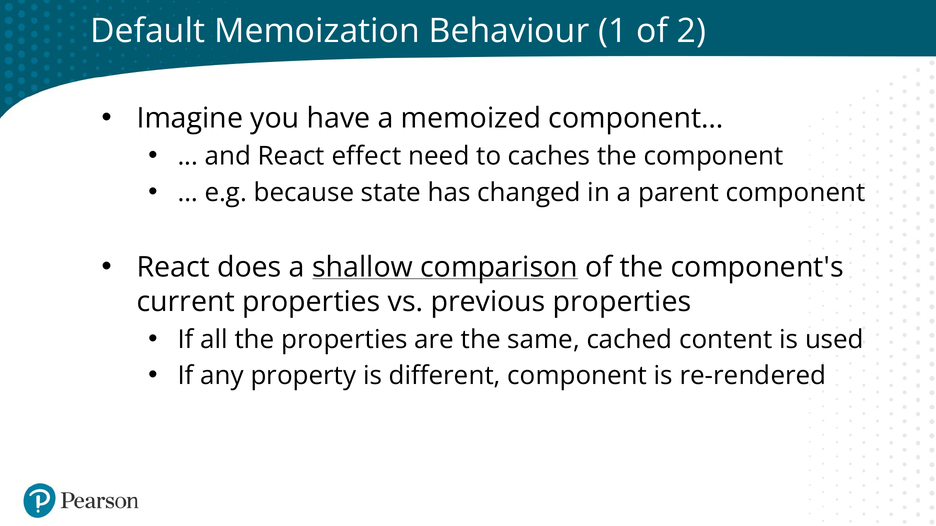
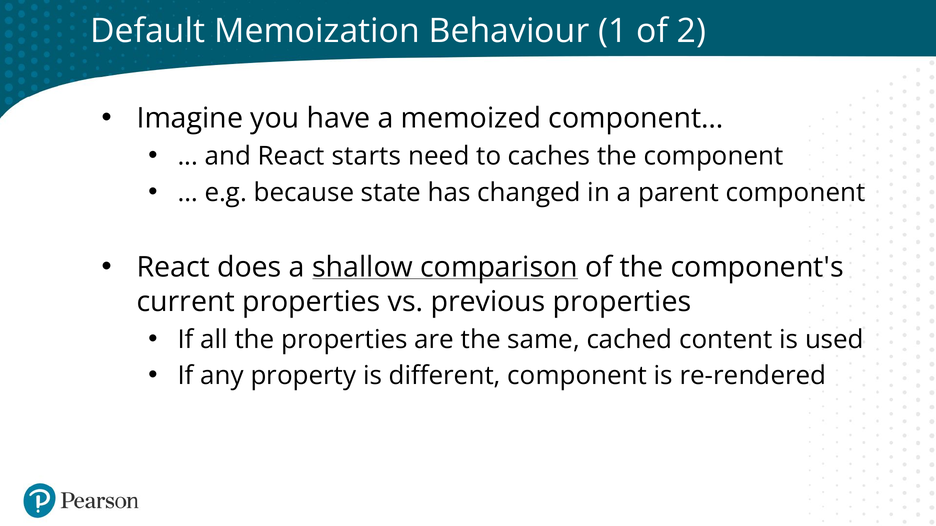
effect: effect -> starts (366, 156)
